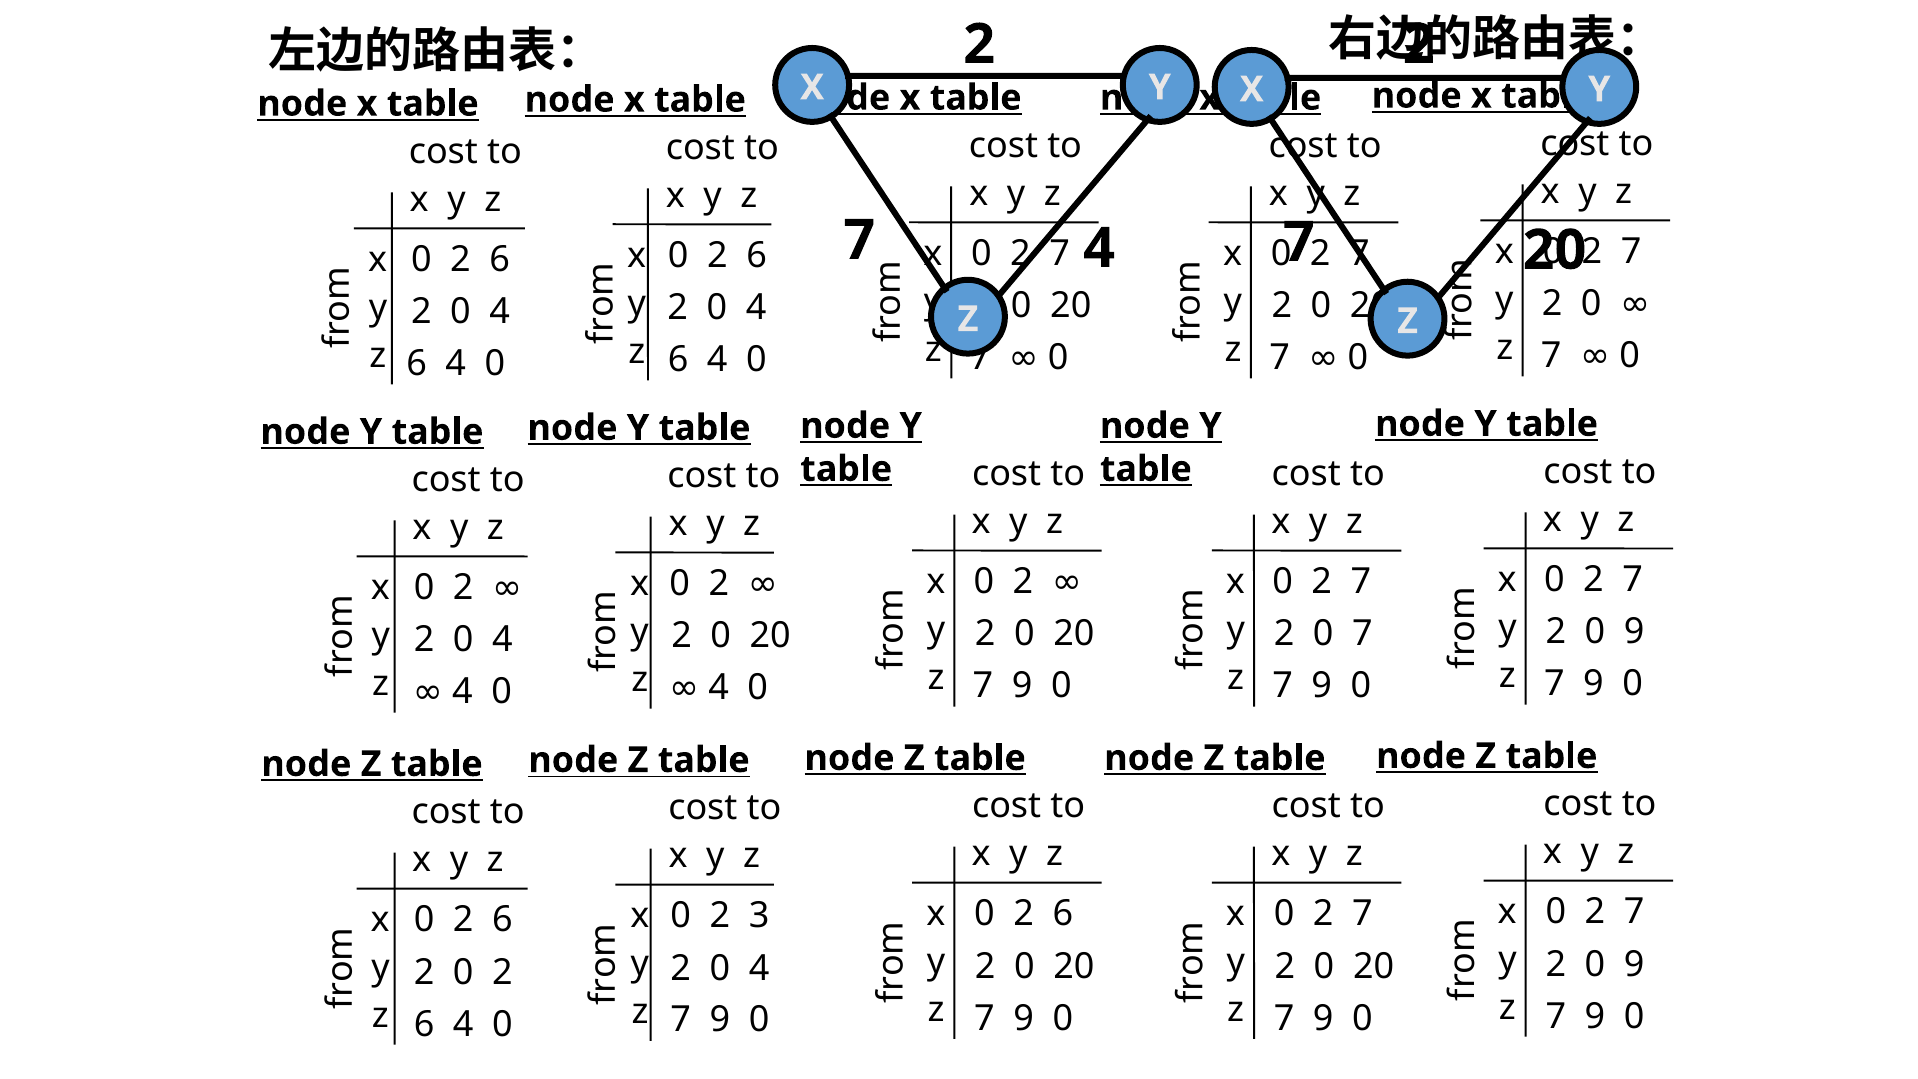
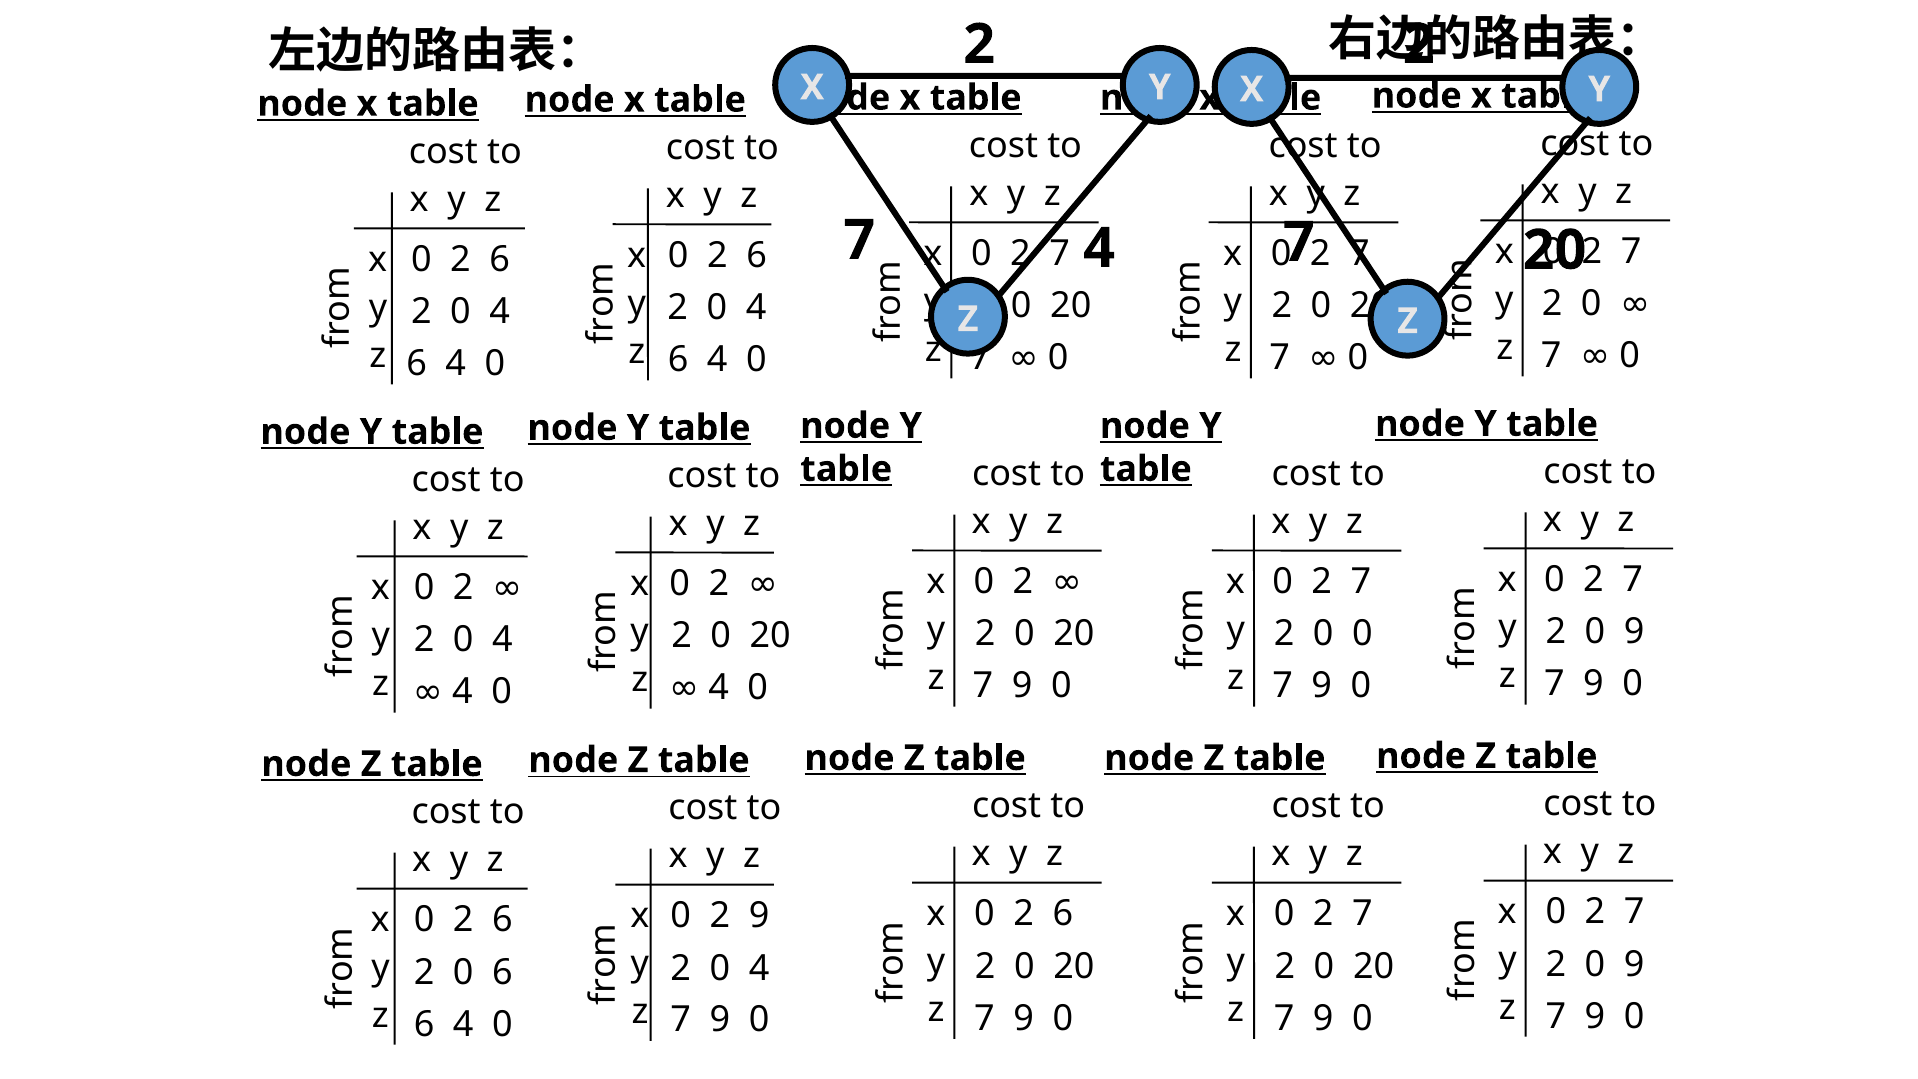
0 7: 7 -> 0 (1362, 634)
2 3: 3 -> 9 (759, 916)
2 0 2: 2 -> 6 (502, 972)
